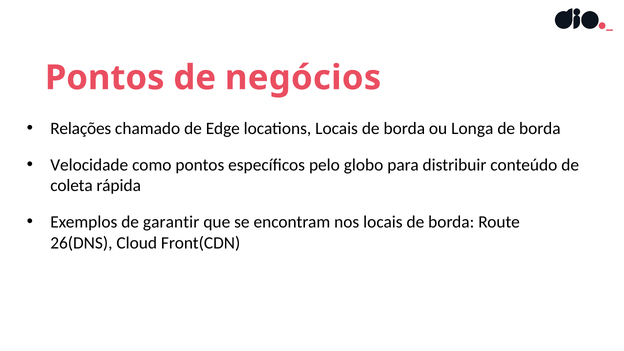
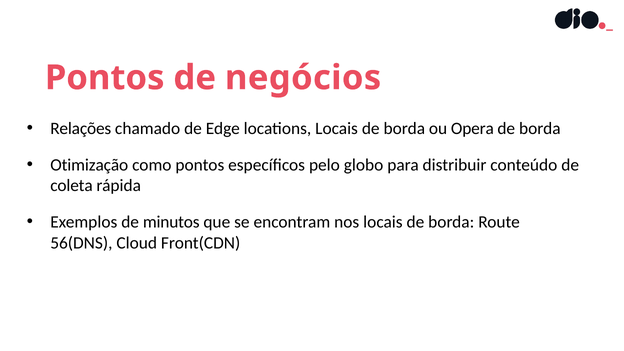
Longa: Longa -> Opera (472, 128)
Velocidade: Velocidade -> Otimização (89, 165)
garantir: garantir -> minutos (171, 222)
26(DNS: 26(DNS -> 56(DNS (81, 243)
